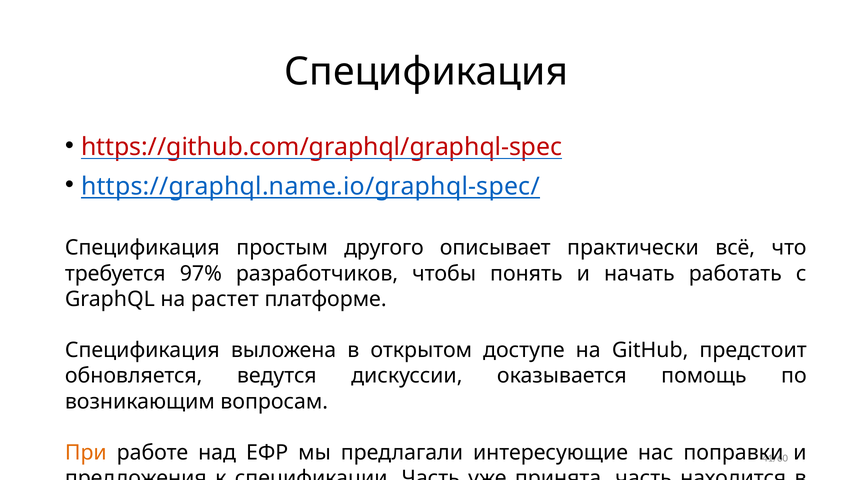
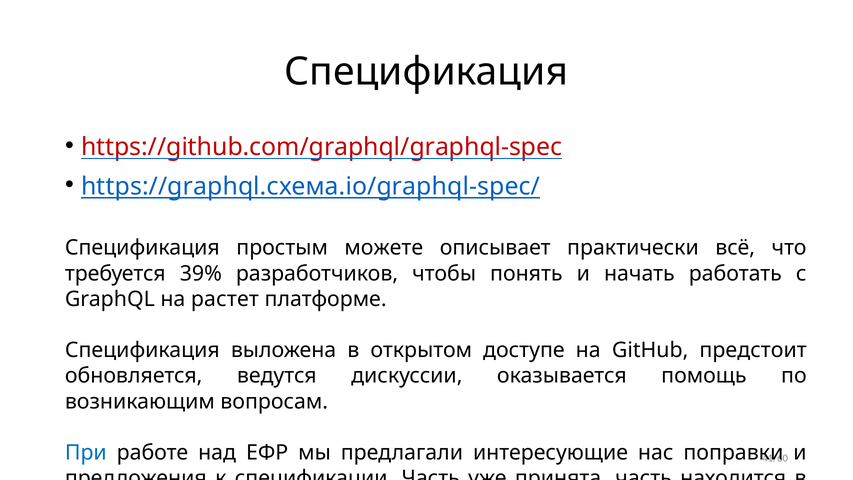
https://graphql.name.io/graphql-spec/: https://graphql.name.io/graphql-spec/ -> https://graphql.схема.io/graphql-spec/ (310, 186)
другого: другого -> можете (384, 248)
97%: 97% -> 39% (201, 273)
При colour: orange -> blue (86, 453)
